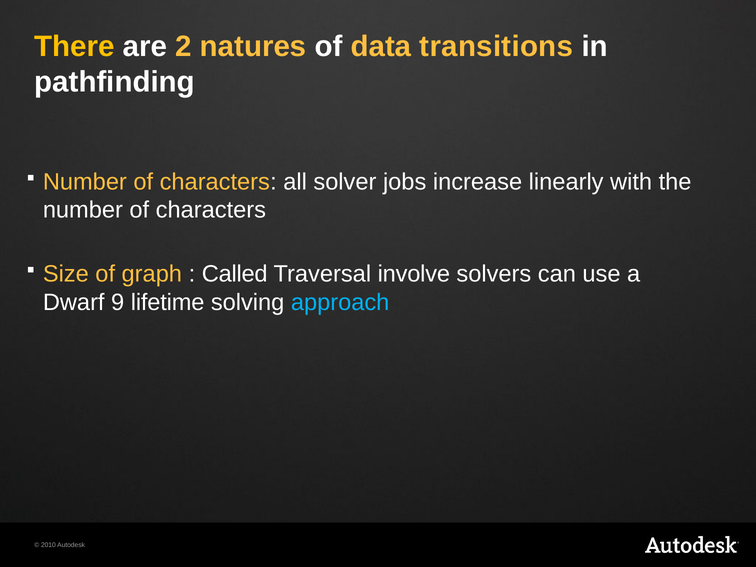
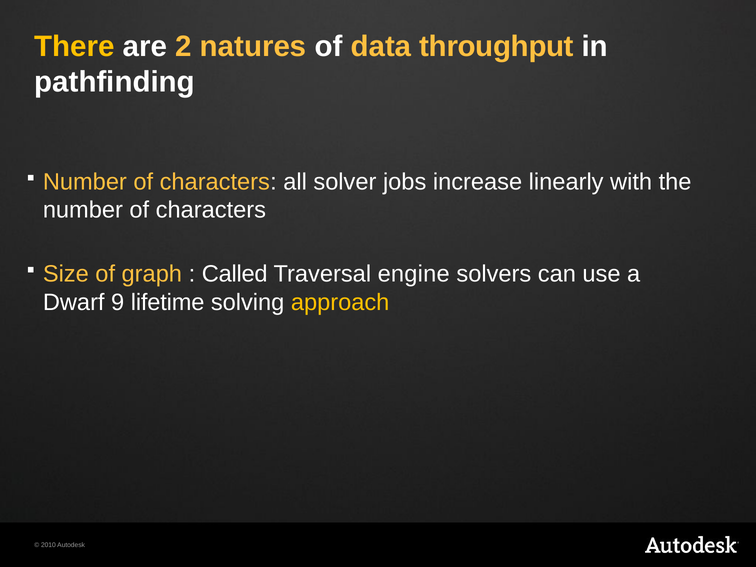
transitions: transitions -> throughput (497, 47)
involve: involve -> engine (414, 274)
approach colour: light blue -> yellow (340, 302)
